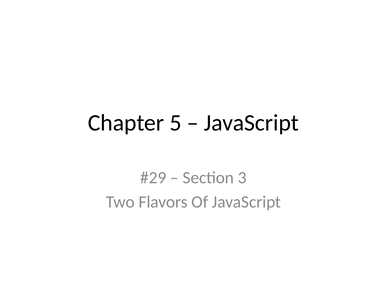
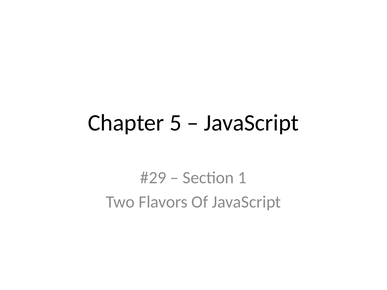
3: 3 -> 1 (242, 178)
